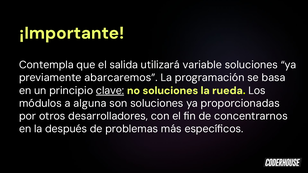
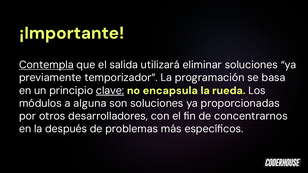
Contempla underline: none -> present (46, 65)
variable: variable -> eliminar (202, 65)
abarcaremos: abarcaremos -> temporizador (121, 78)
no soluciones: soluciones -> encapsula (170, 91)
